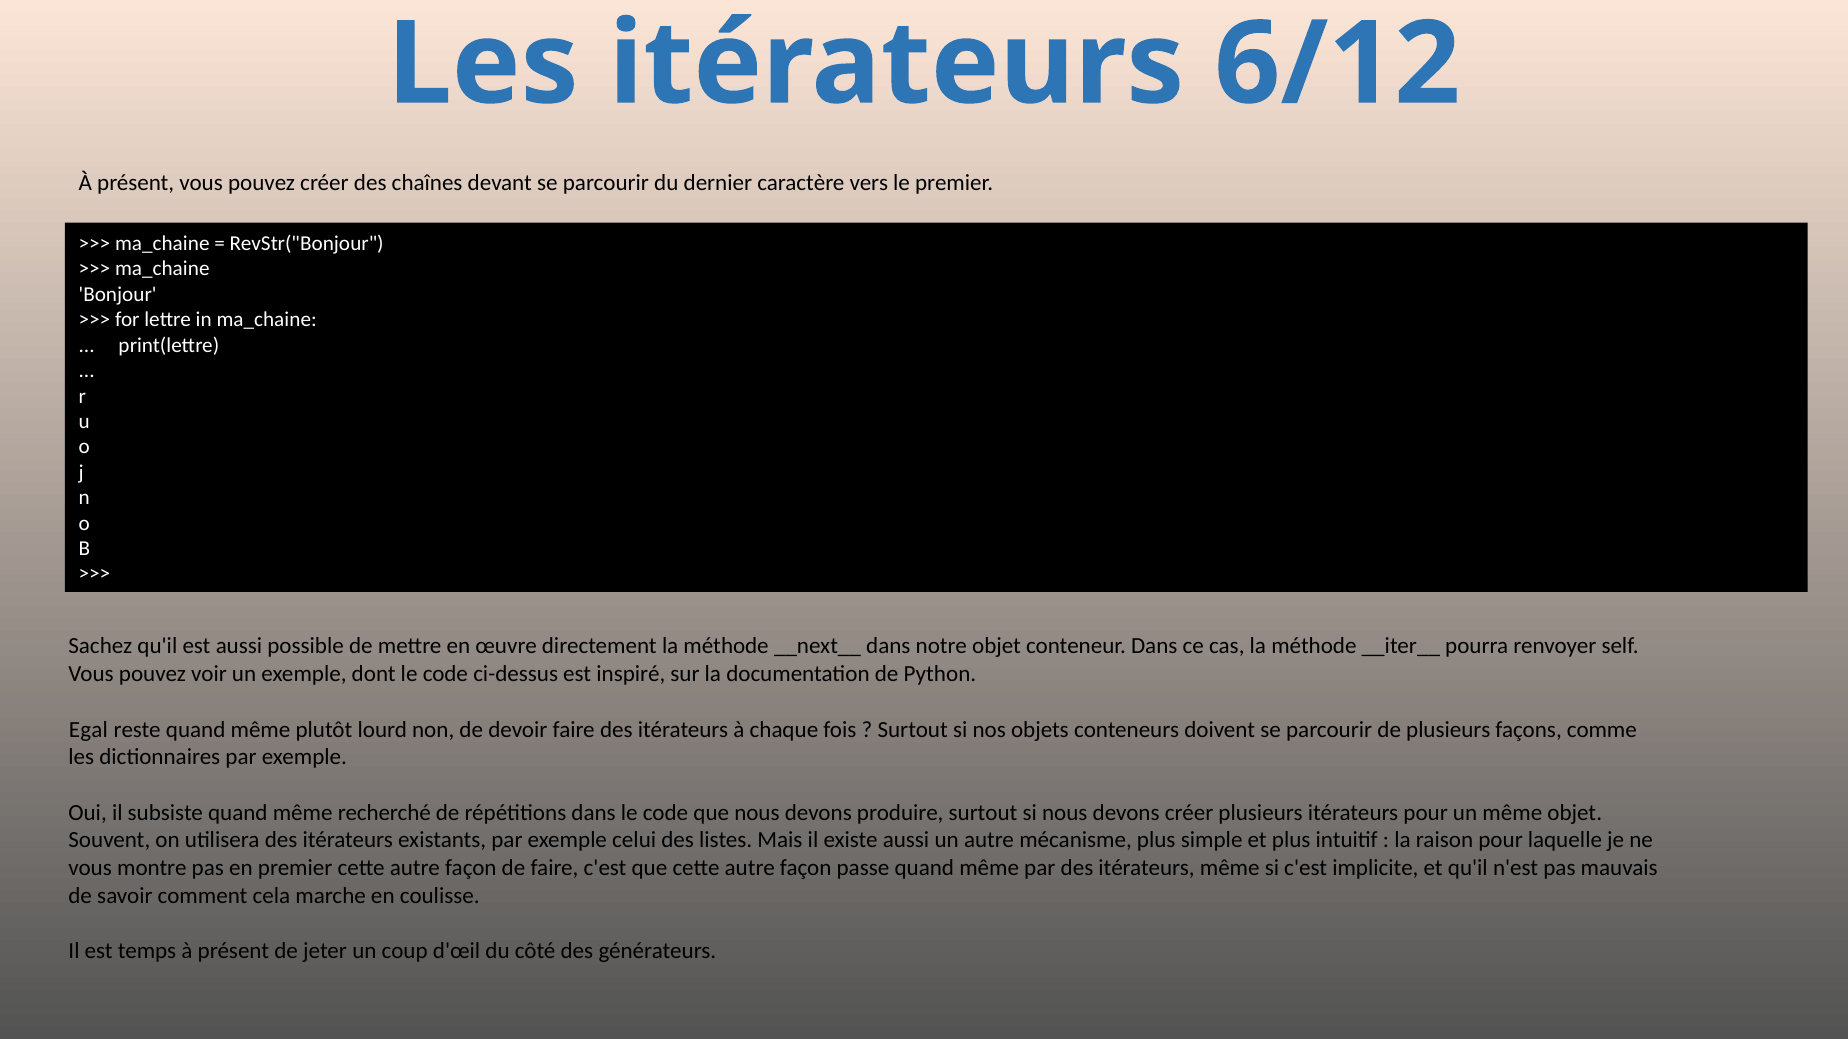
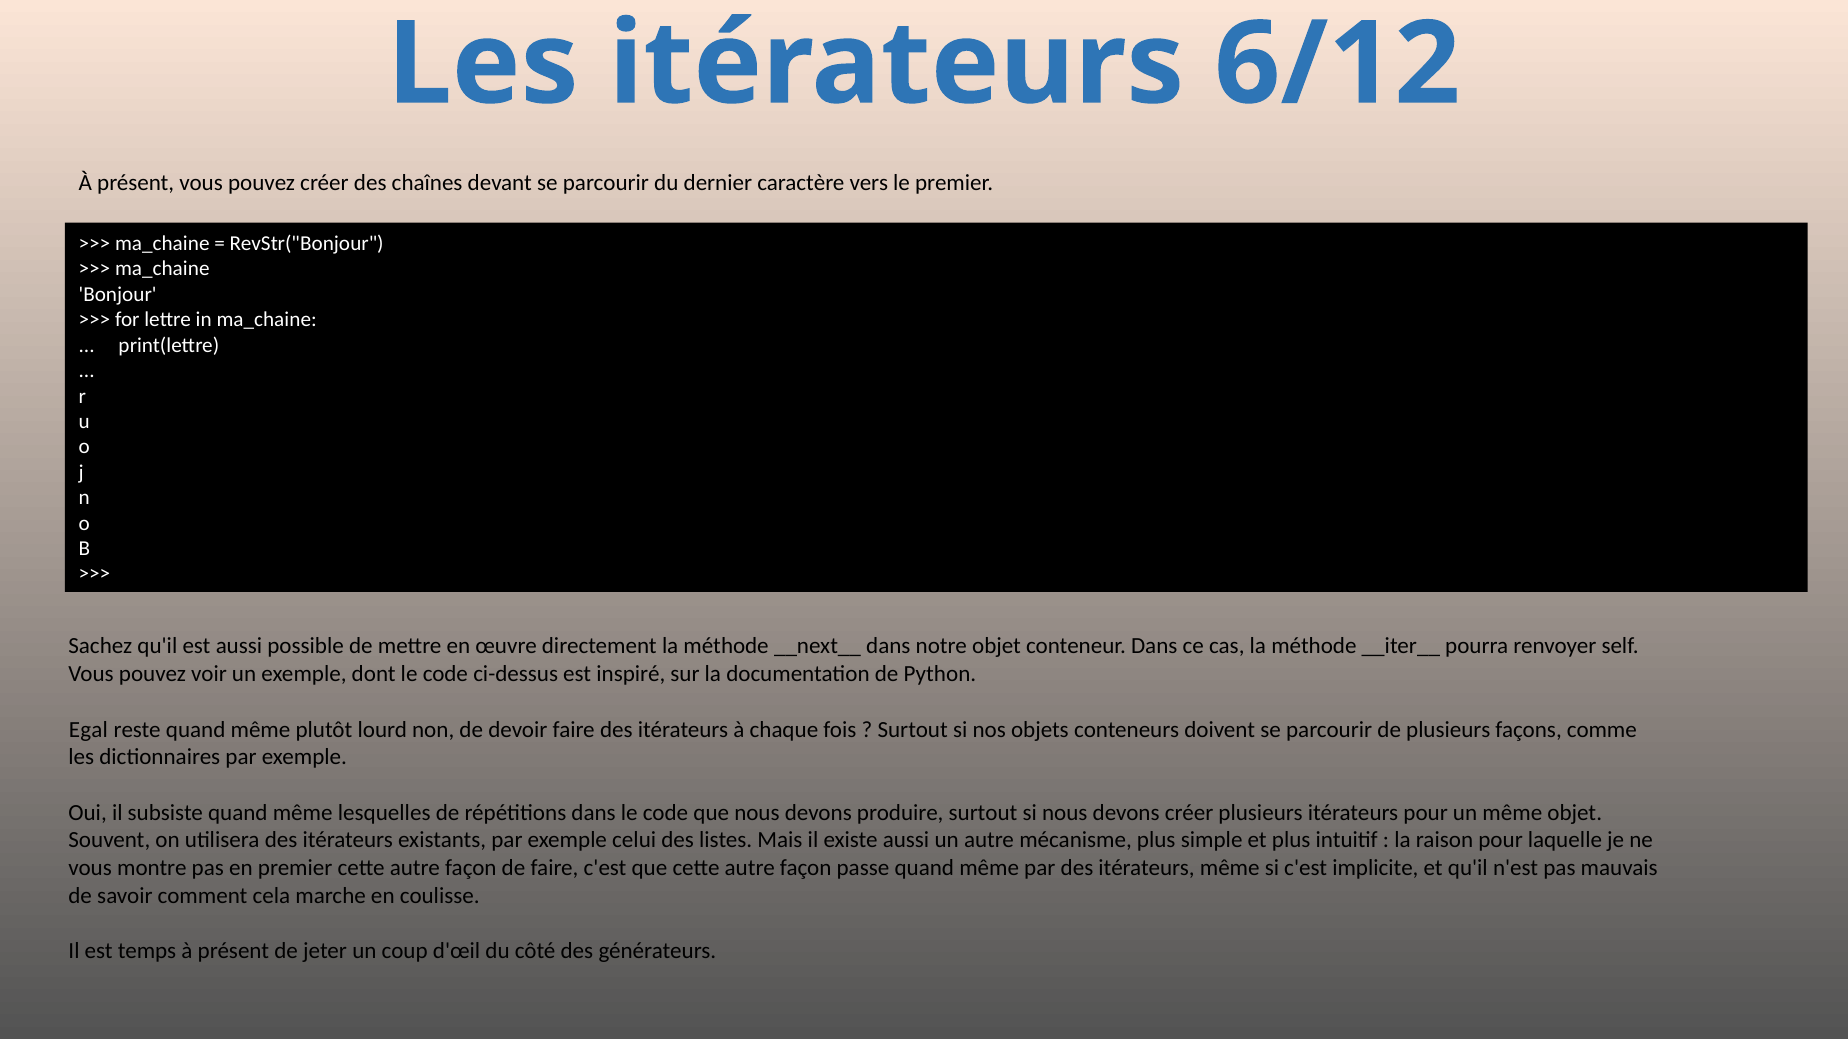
recherché: recherché -> lesquelles (384, 813)
